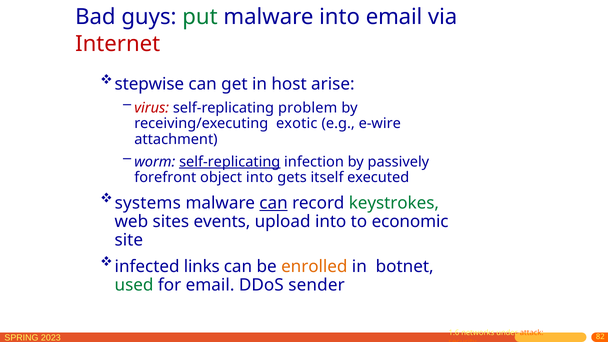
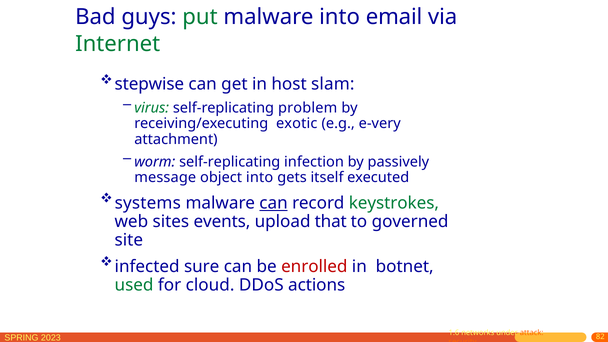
Internet colour: red -> green (118, 44)
arise: arise -> slam (333, 84)
virus colour: red -> green (152, 108)
e-wire: e-wire -> e-very (380, 124)
self-replicating underline: present -> none (230, 162)
forefront: forefront -> message (165, 178)
upload into: into -> that (331, 221)
economic: economic -> governed (410, 221)
links: links -> sure (202, 266)
enrolled colour: orange -> red (314, 266)
for email: email -> cloud (210, 285)
sender: sender -> actions (317, 285)
